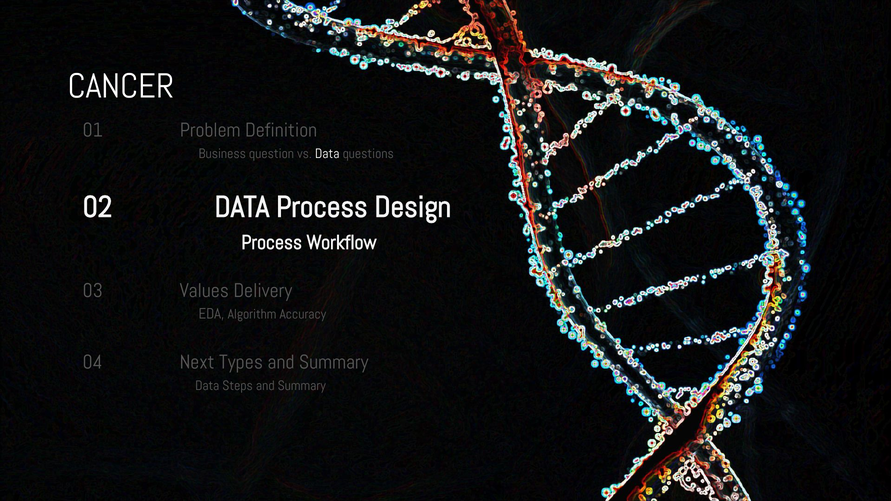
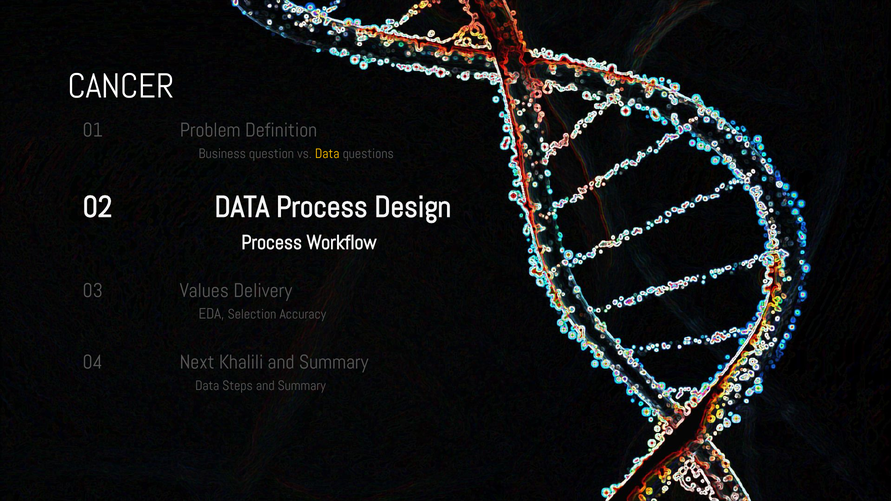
Data colour: white -> yellow (327, 154)
Algorithm: Algorithm -> Selection (252, 314)
Types: Types -> Khalili (241, 362)
